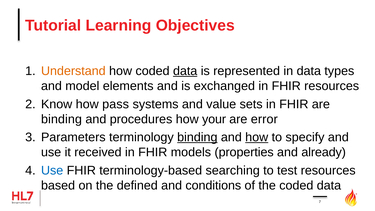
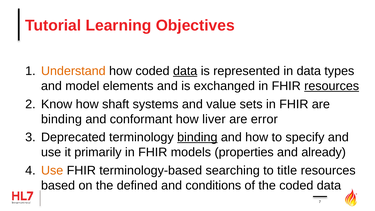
resources underline: none -> present (332, 86)
pass: pass -> shaft (116, 104)
procedures: procedures -> conformant (141, 119)
your: your -> liver (214, 119)
Parameters: Parameters -> Deprecated (73, 137)
how underline: present -> none (257, 137)
received: received -> primarily (98, 152)
Use colour: blue -> orange (52, 170)
test: test -> title (287, 170)
